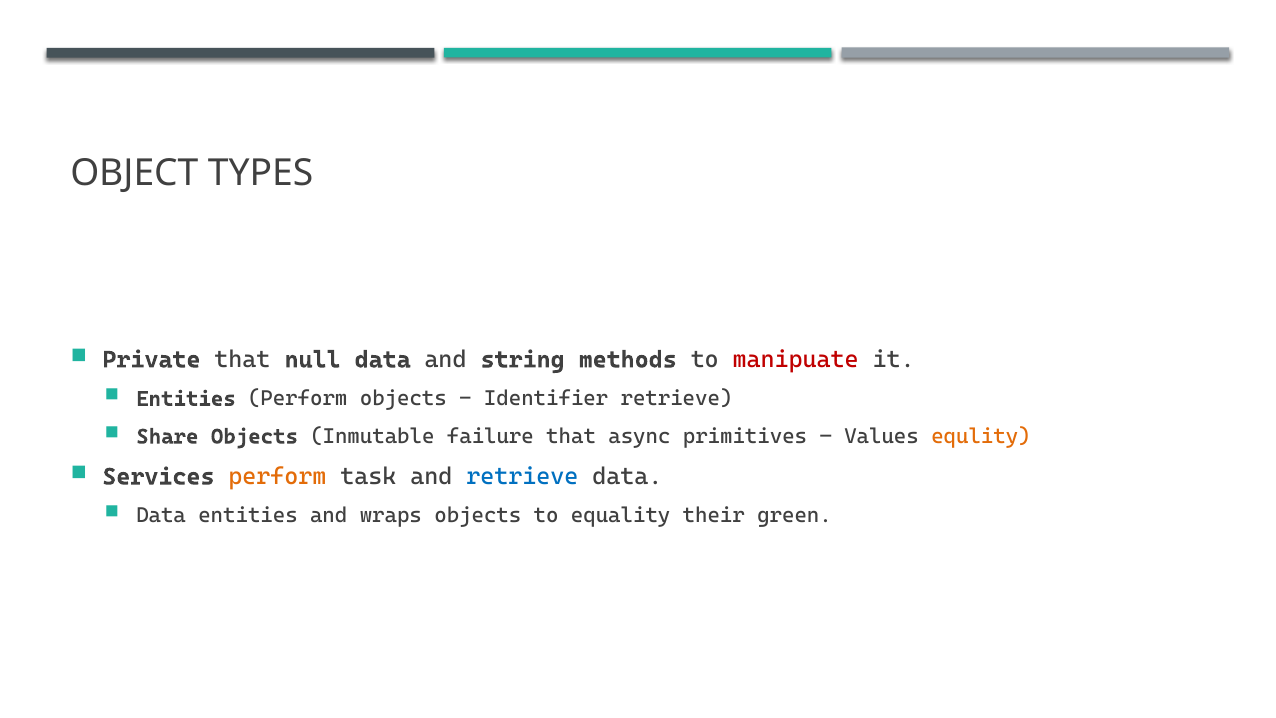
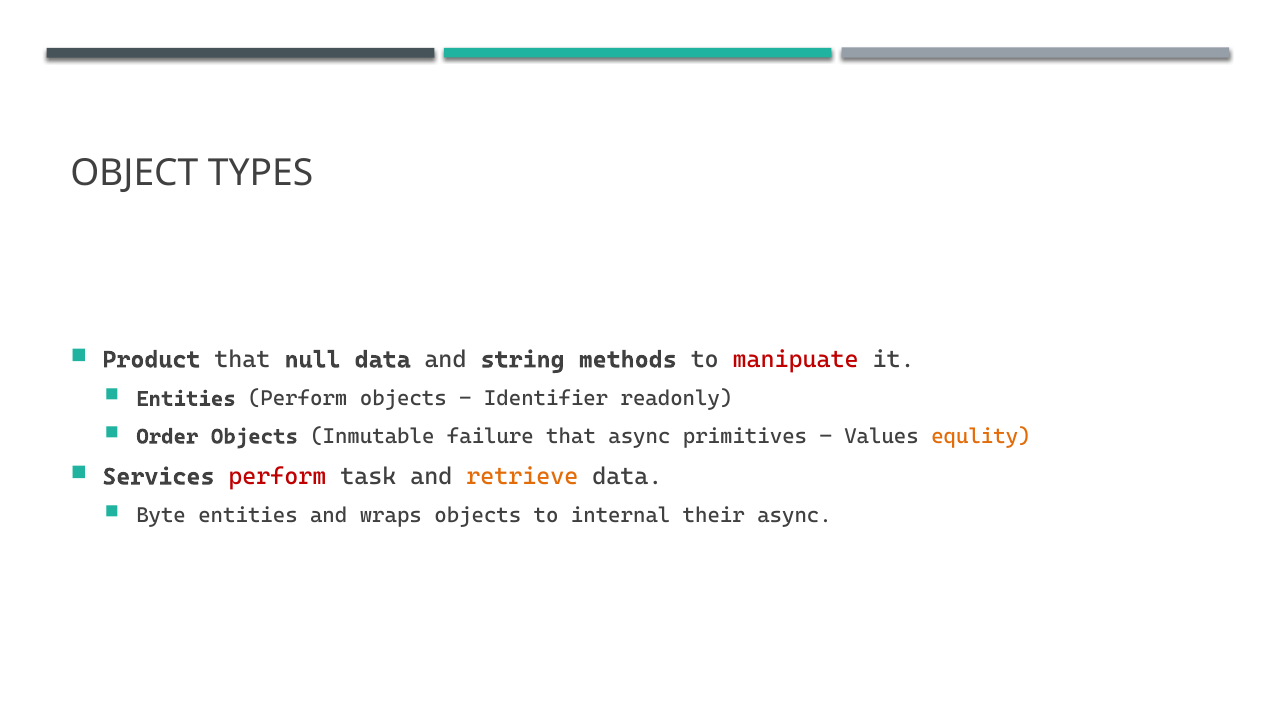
Private: Private -> Product (151, 359)
Identifier retrieve: retrieve -> readonly (677, 399)
Share: Share -> Order (167, 436)
perform colour: orange -> red (277, 476)
retrieve colour: blue -> orange (522, 476)
Data: Data -> Byte (161, 516)
equality: equality -> internal (621, 516)
their green: green -> async (795, 516)
